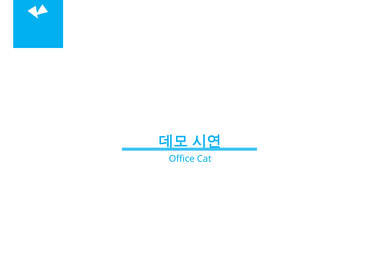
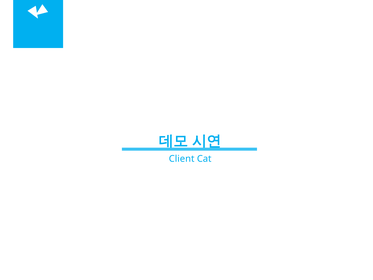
Office: Office -> Client (182, 159)
